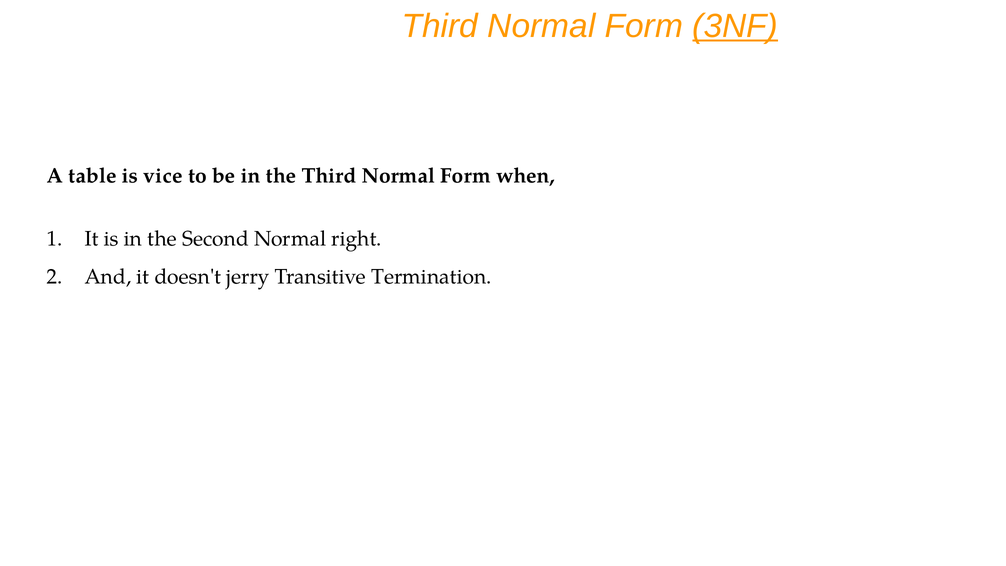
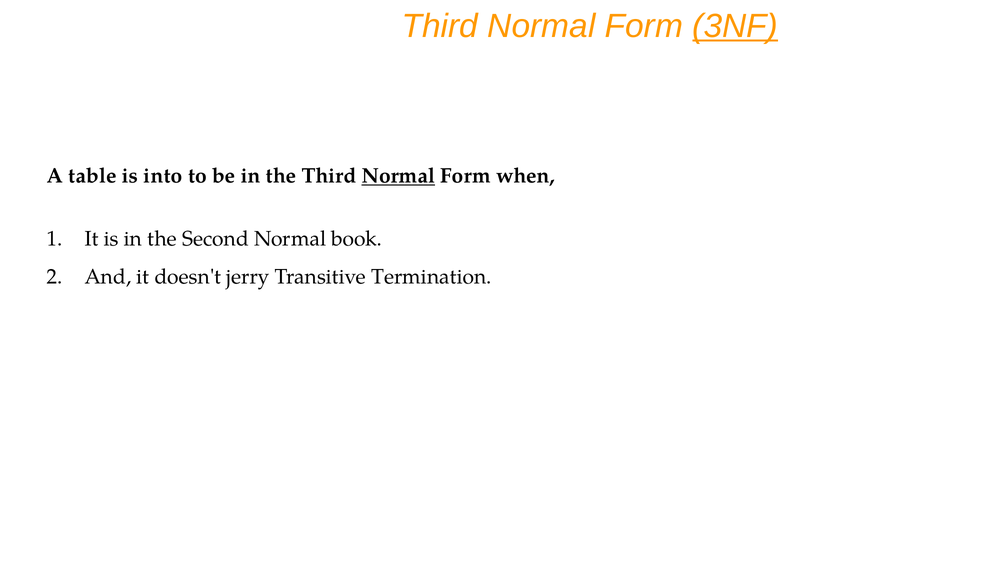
vice: vice -> into (163, 176)
Normal underline: none -> present (398, 176)
right: right -> book (357, 239)
